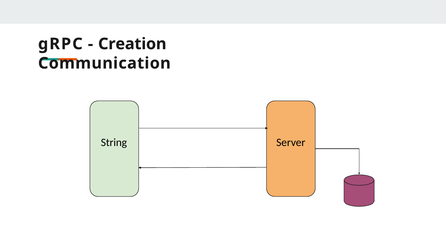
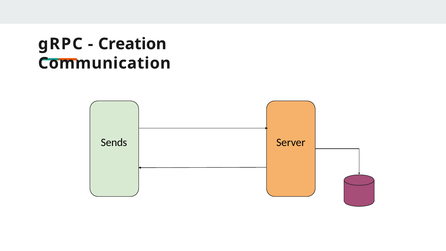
String: String -> Sends (114, 143)
